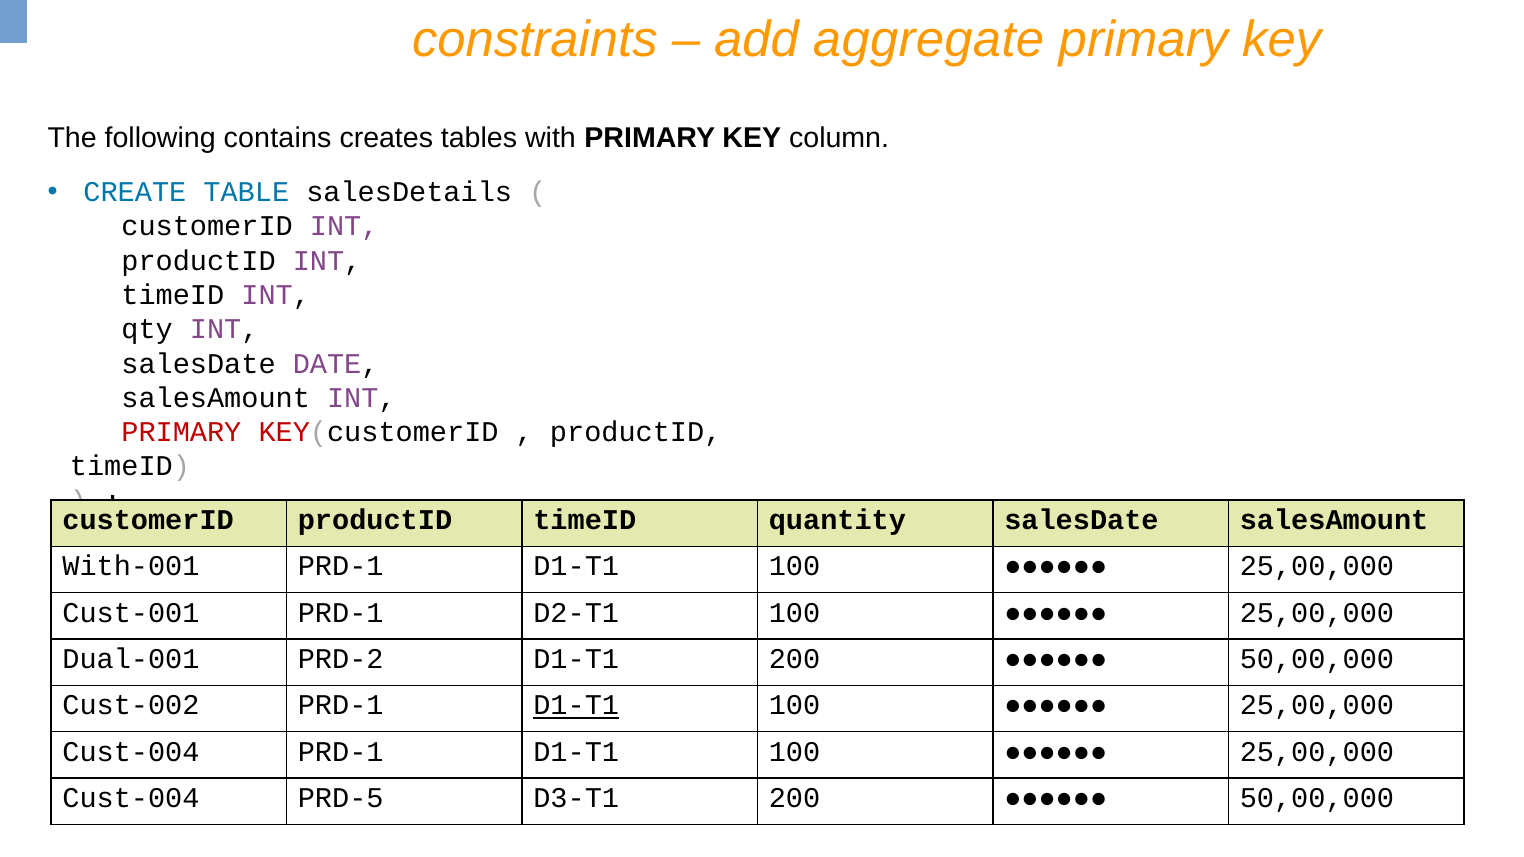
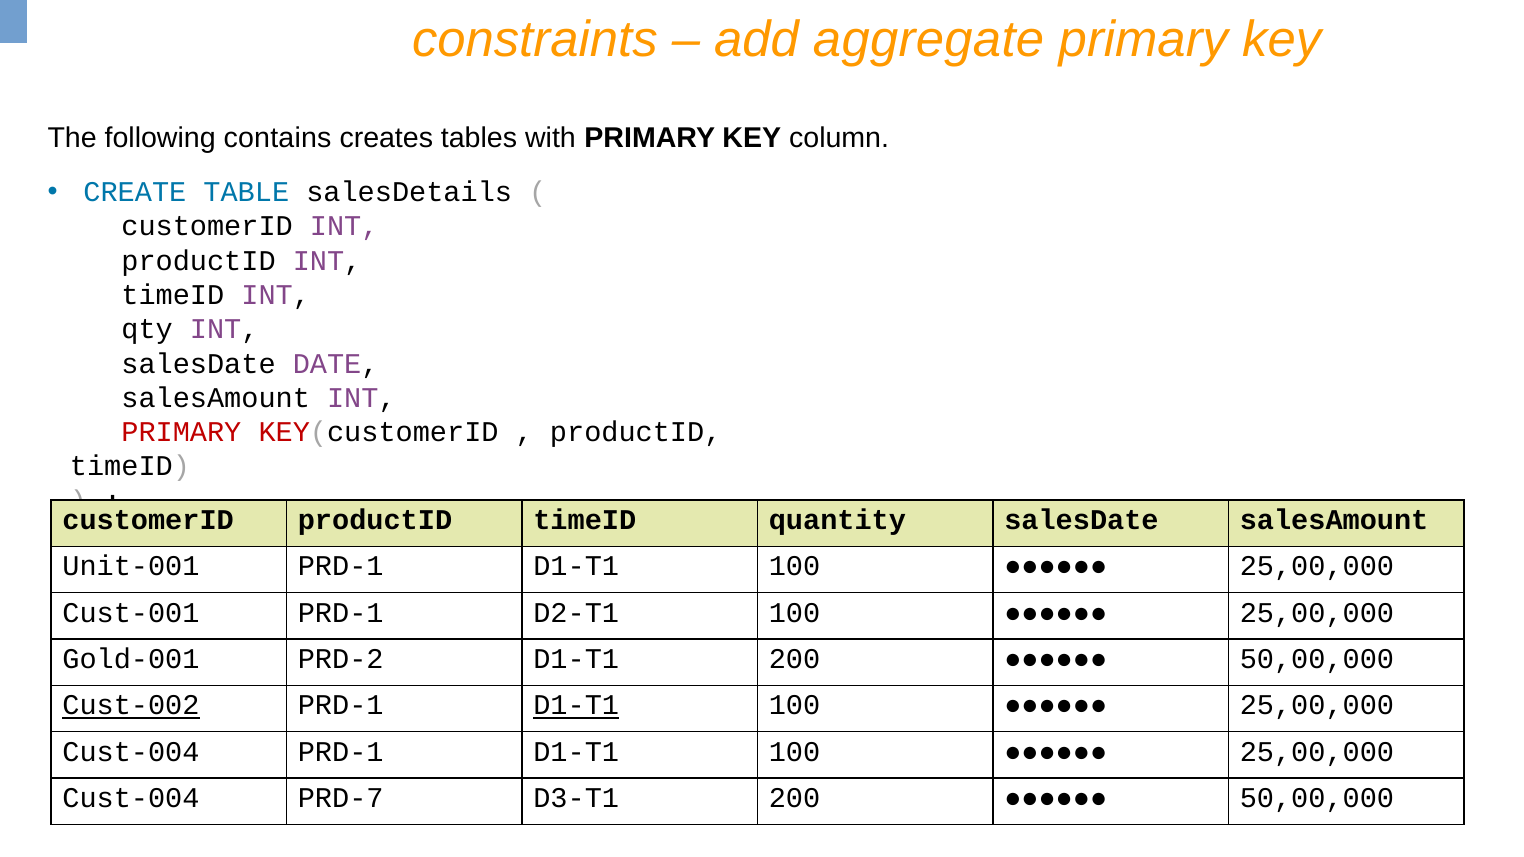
With-001: With-001 -> Unit-001 (131, 567)
Dual-001: Dual-001 -> Gold-001 (131, 659)
Cust-002 underline: none -> present (131, 706)
PRD-5: PRD-5 -> PRD-7 (341, 798)
